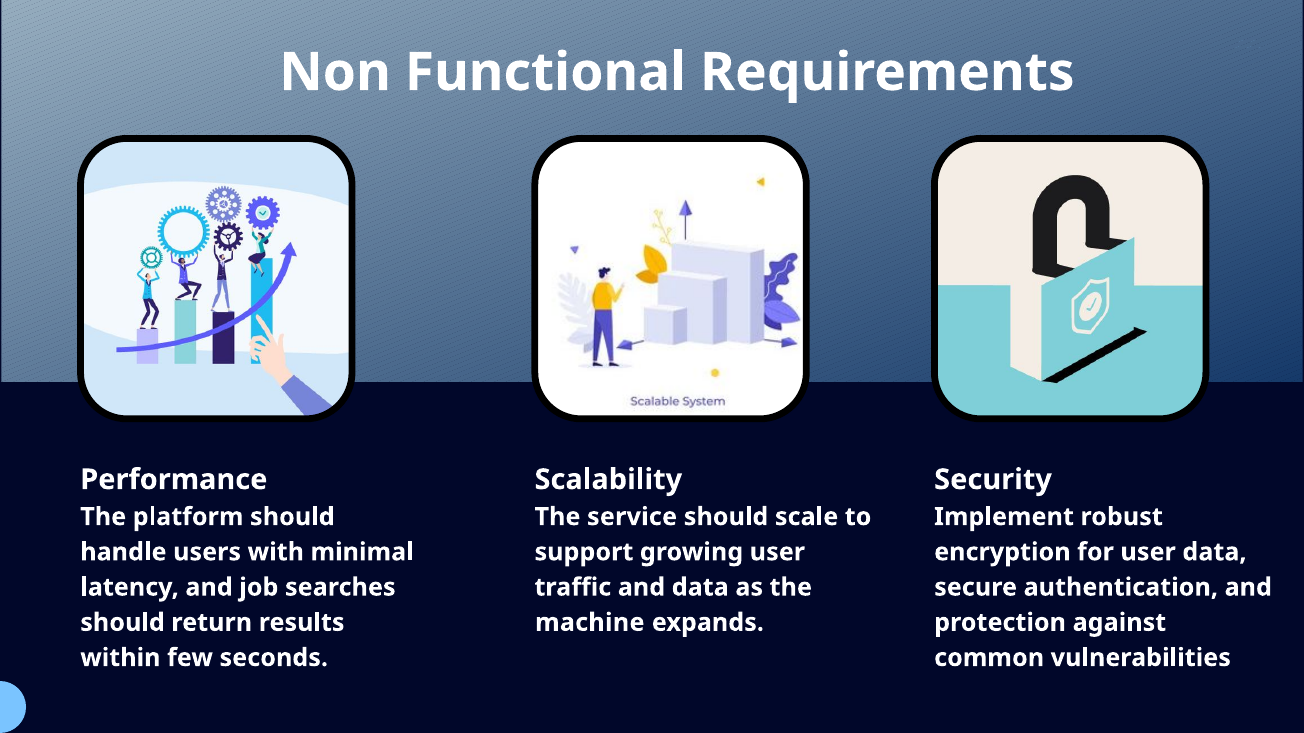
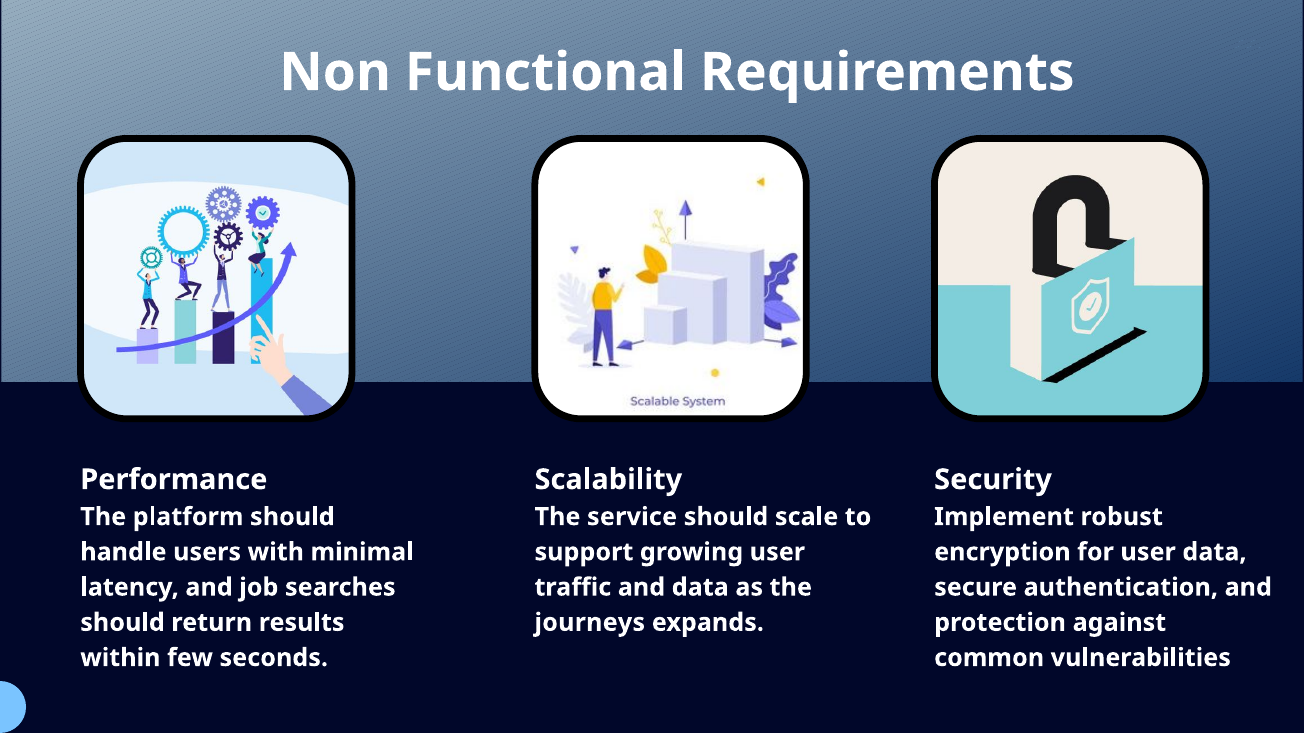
machine: machine -> journeys (590, 623)
